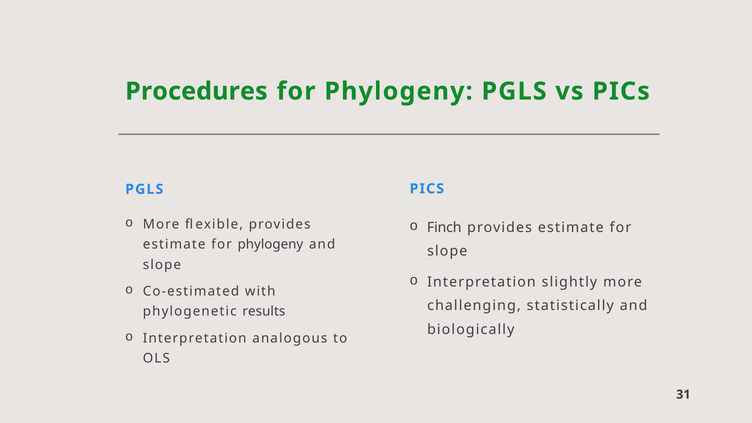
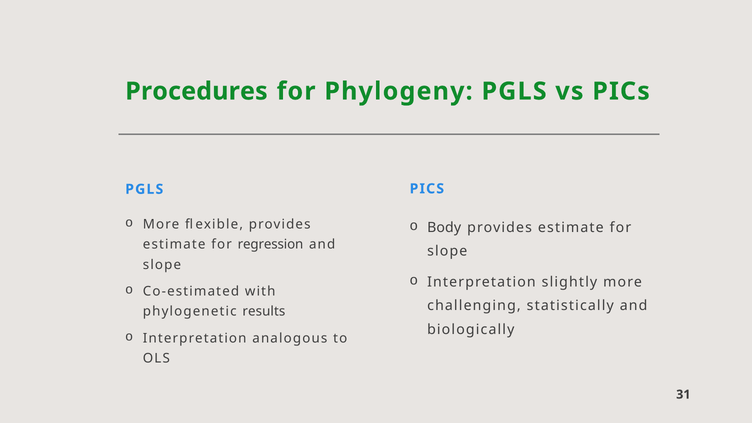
Finch: Finch -> Body (444, 228)
estimate for phylogeny: phylogeny -> regression (270, 245)
